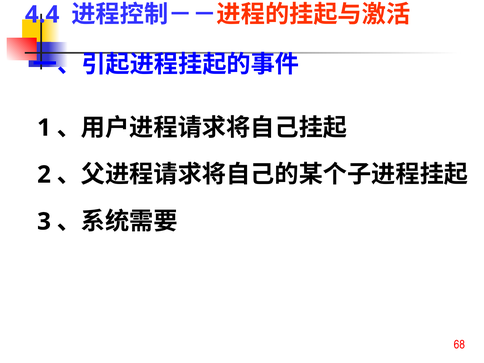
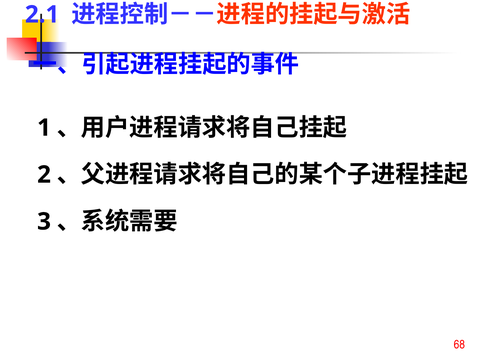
4.4: 4.4 -> 2.1 (42, 15)
